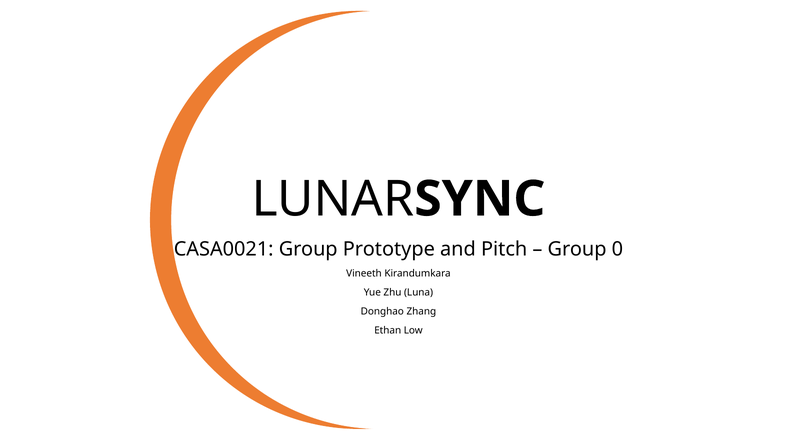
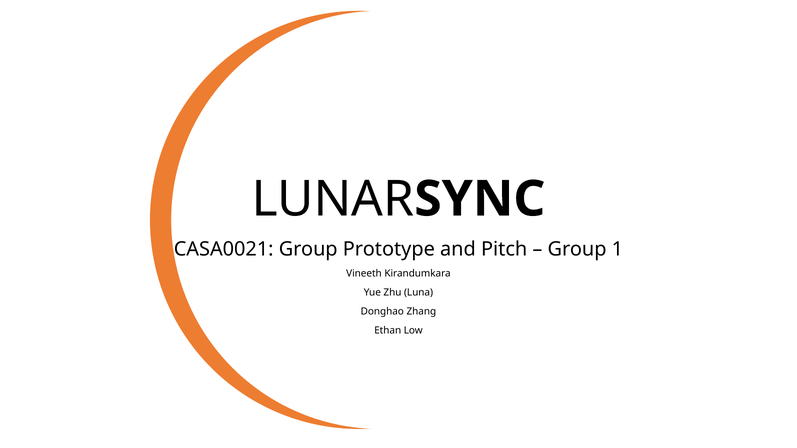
0: 0 -> 1 (617, 249)
